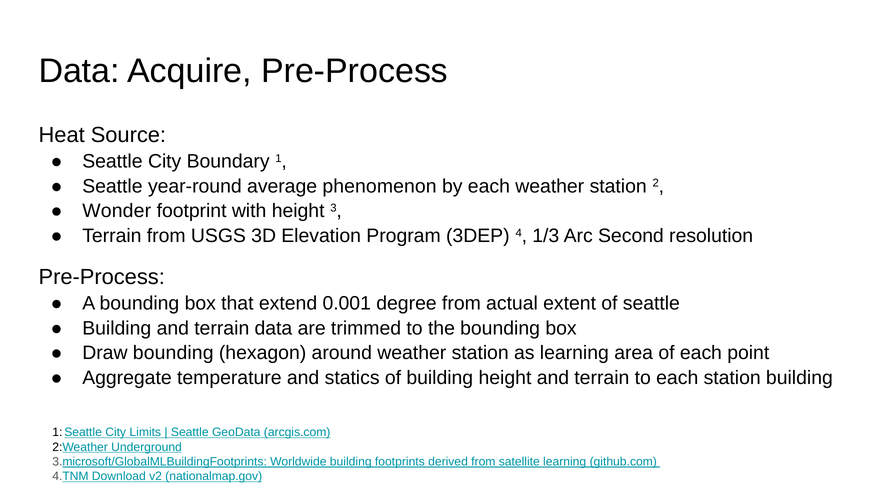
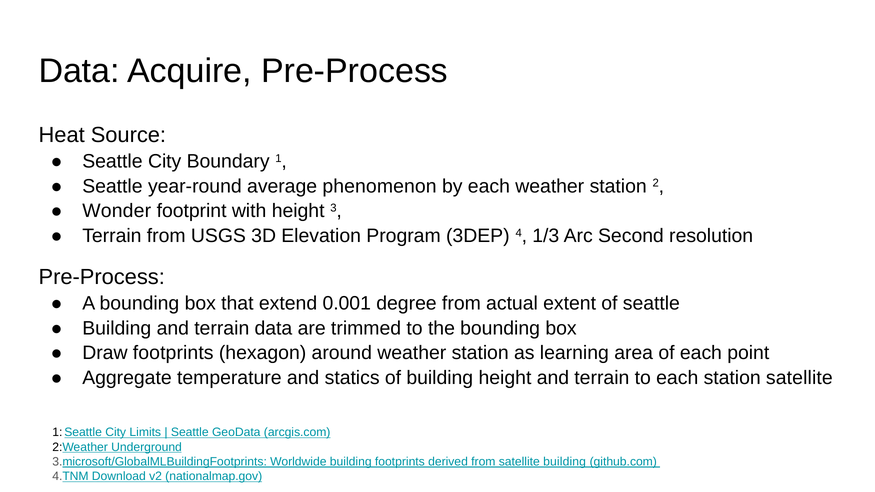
Draw bounding: bounding -> footprints (173, 353)
station building: building -> satellite (799, 378)
satellite learning: learning -> building (565, 462)
